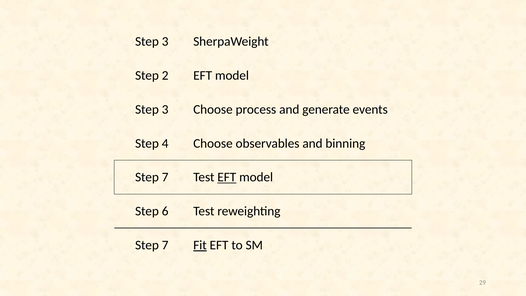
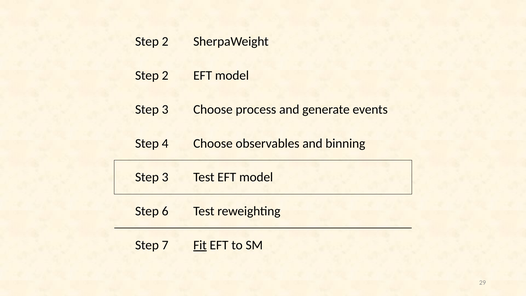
3: 3 -> 2 (165, 42)
7: 7 -> 3 (165, 177)
EFT underline: present -> none (227, 177)
